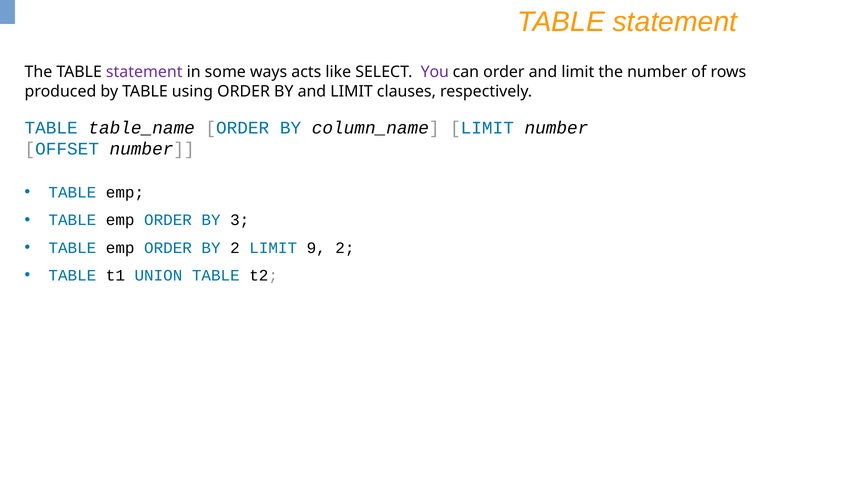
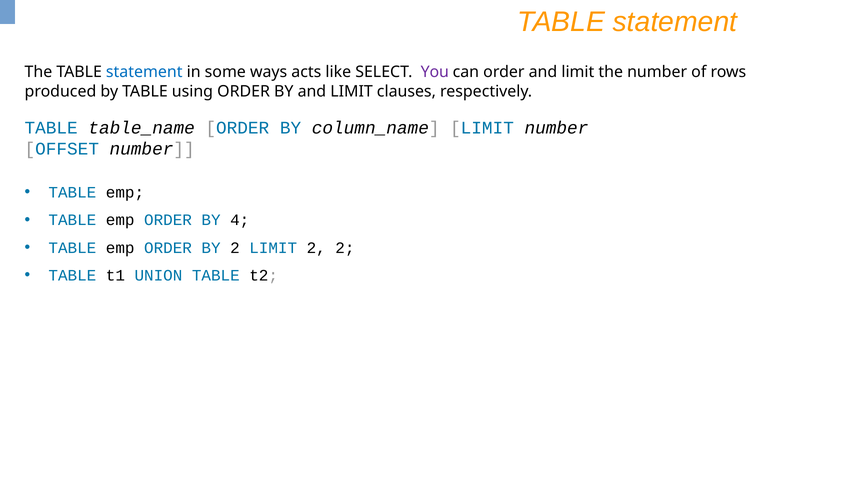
statement colour: purple -> blue (144, 72)
3: 3 -> 4 (240, 220)
LIMIT 9: 9 -> 2 (316, 248)
